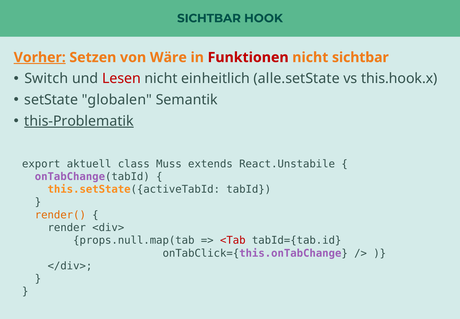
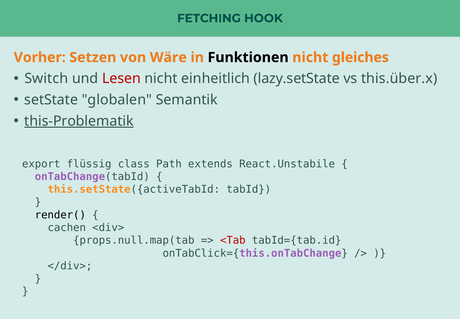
SICHTBAR: SICHTBAR -> FETCHING (209, 18)
Vorher underline: present -> none (40, 57)
Funktionen colour: red -> black (248, 57)
nicht sichtbar: sichtbar -> gleiches (360, 57)
alle.setState: alle.setState -> lazy.setState (297, 79)
this.hook.x: this.hook.x -> this.über.x (399, 79)
aktuell: aktuell -> flüssig (89, 164)
Muss: Muss -> Path (169, 164)
render( colour: orange -> black (60, 215)
render: render -> cachen (67, 227)
